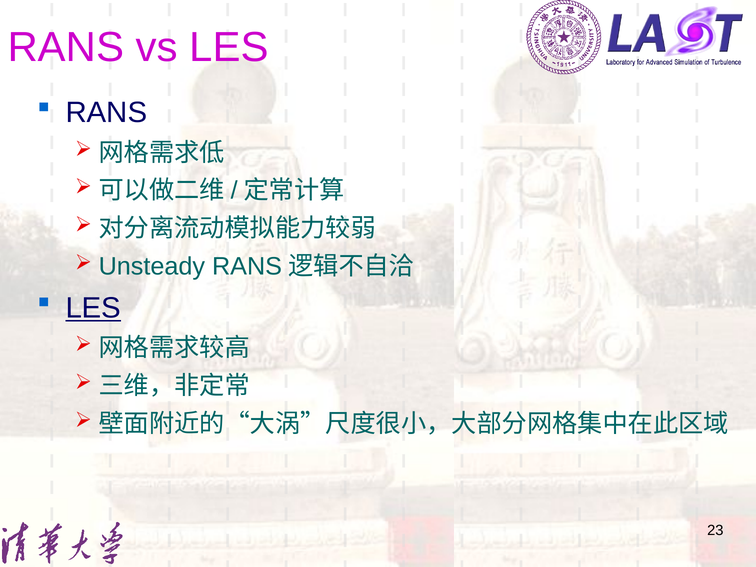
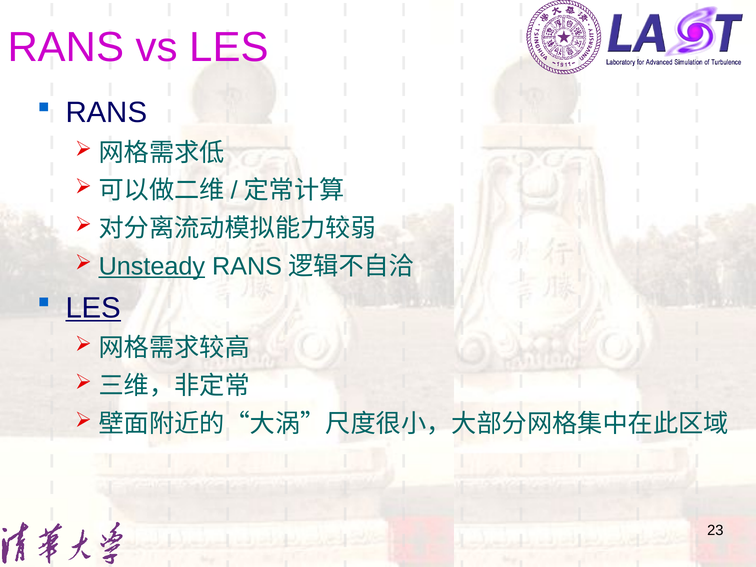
Unsteady underline: none -> present (152, 266)
